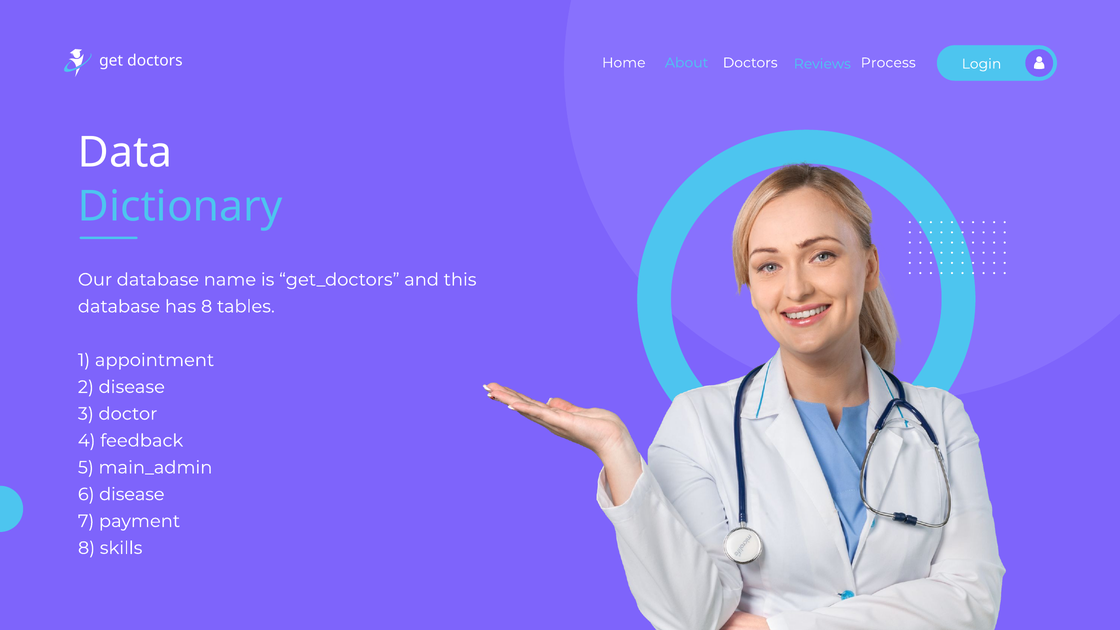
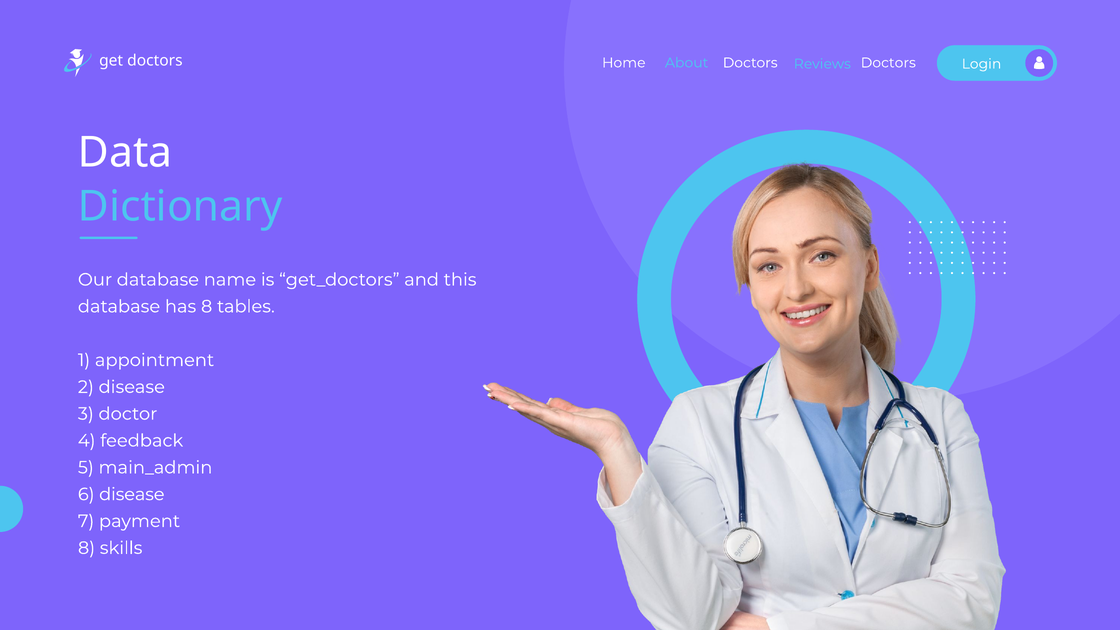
Process: Process -> Doctors (888, 63)
